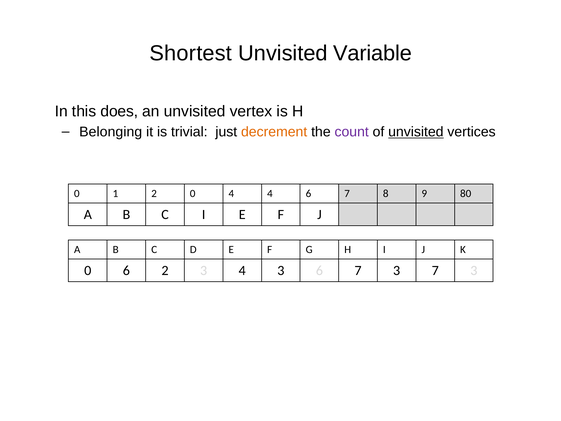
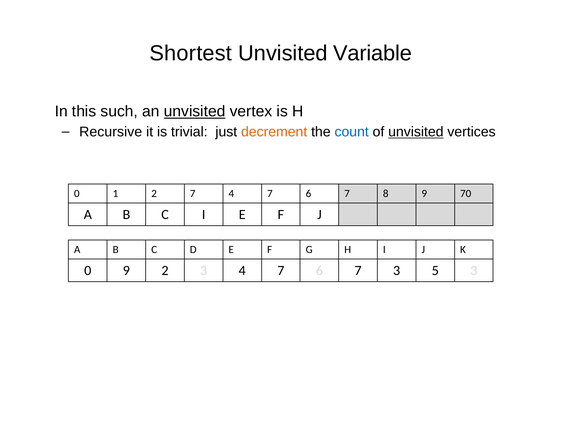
does: does -> such (119, 111)
unvisited underline: none -> present (195, 111)
Belonging: Belonging -> Recursive (111, 132)
count colour: purple -> blue (352, 132)
2 0: 0 -> 7 (193, 193)
4: 4 -> 7 (270, 193)
80: 80 -> 70 (466, 193)
0 6: 6 -> 9 (126, 270)
3 4 3: 3 -> 7 (281, 270)
3 7: 7 -> 5 (435, 270)
